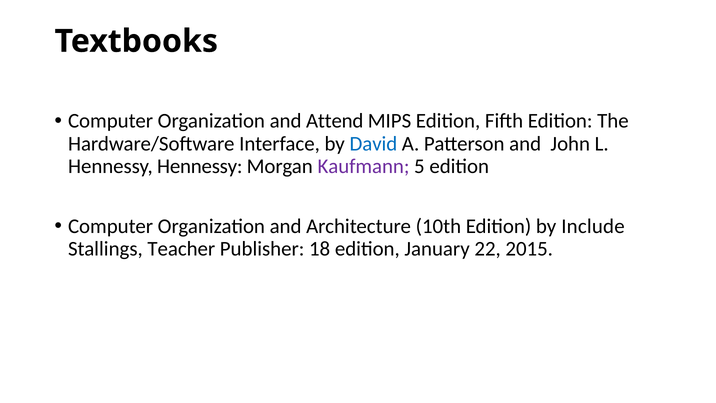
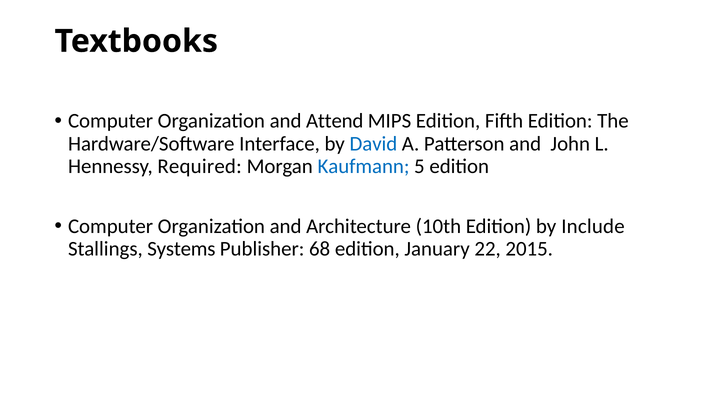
Hennessy Hennessy: Hennessy -> Required (200, 166)
Kaufmann colour: purple -> blue (363, 166)
Teacher: Teacher -> Systems (181, 248)
18: 18 -> 68 (320, 248)
